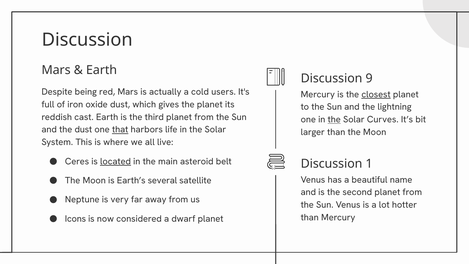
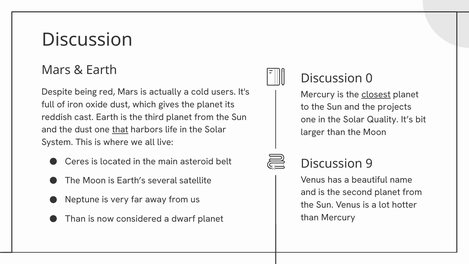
9: 9 -> 0 (369, 78)
lightning: lightning -> projects (394, 107)
the underline: present -> none (334, 119)
Curves: Curves -> Quality (383, 119)
located underline: present -> none (116, 161)
1: 1 -> 9 (369, 164)
Icons: Icons -> Than (75, 219)
